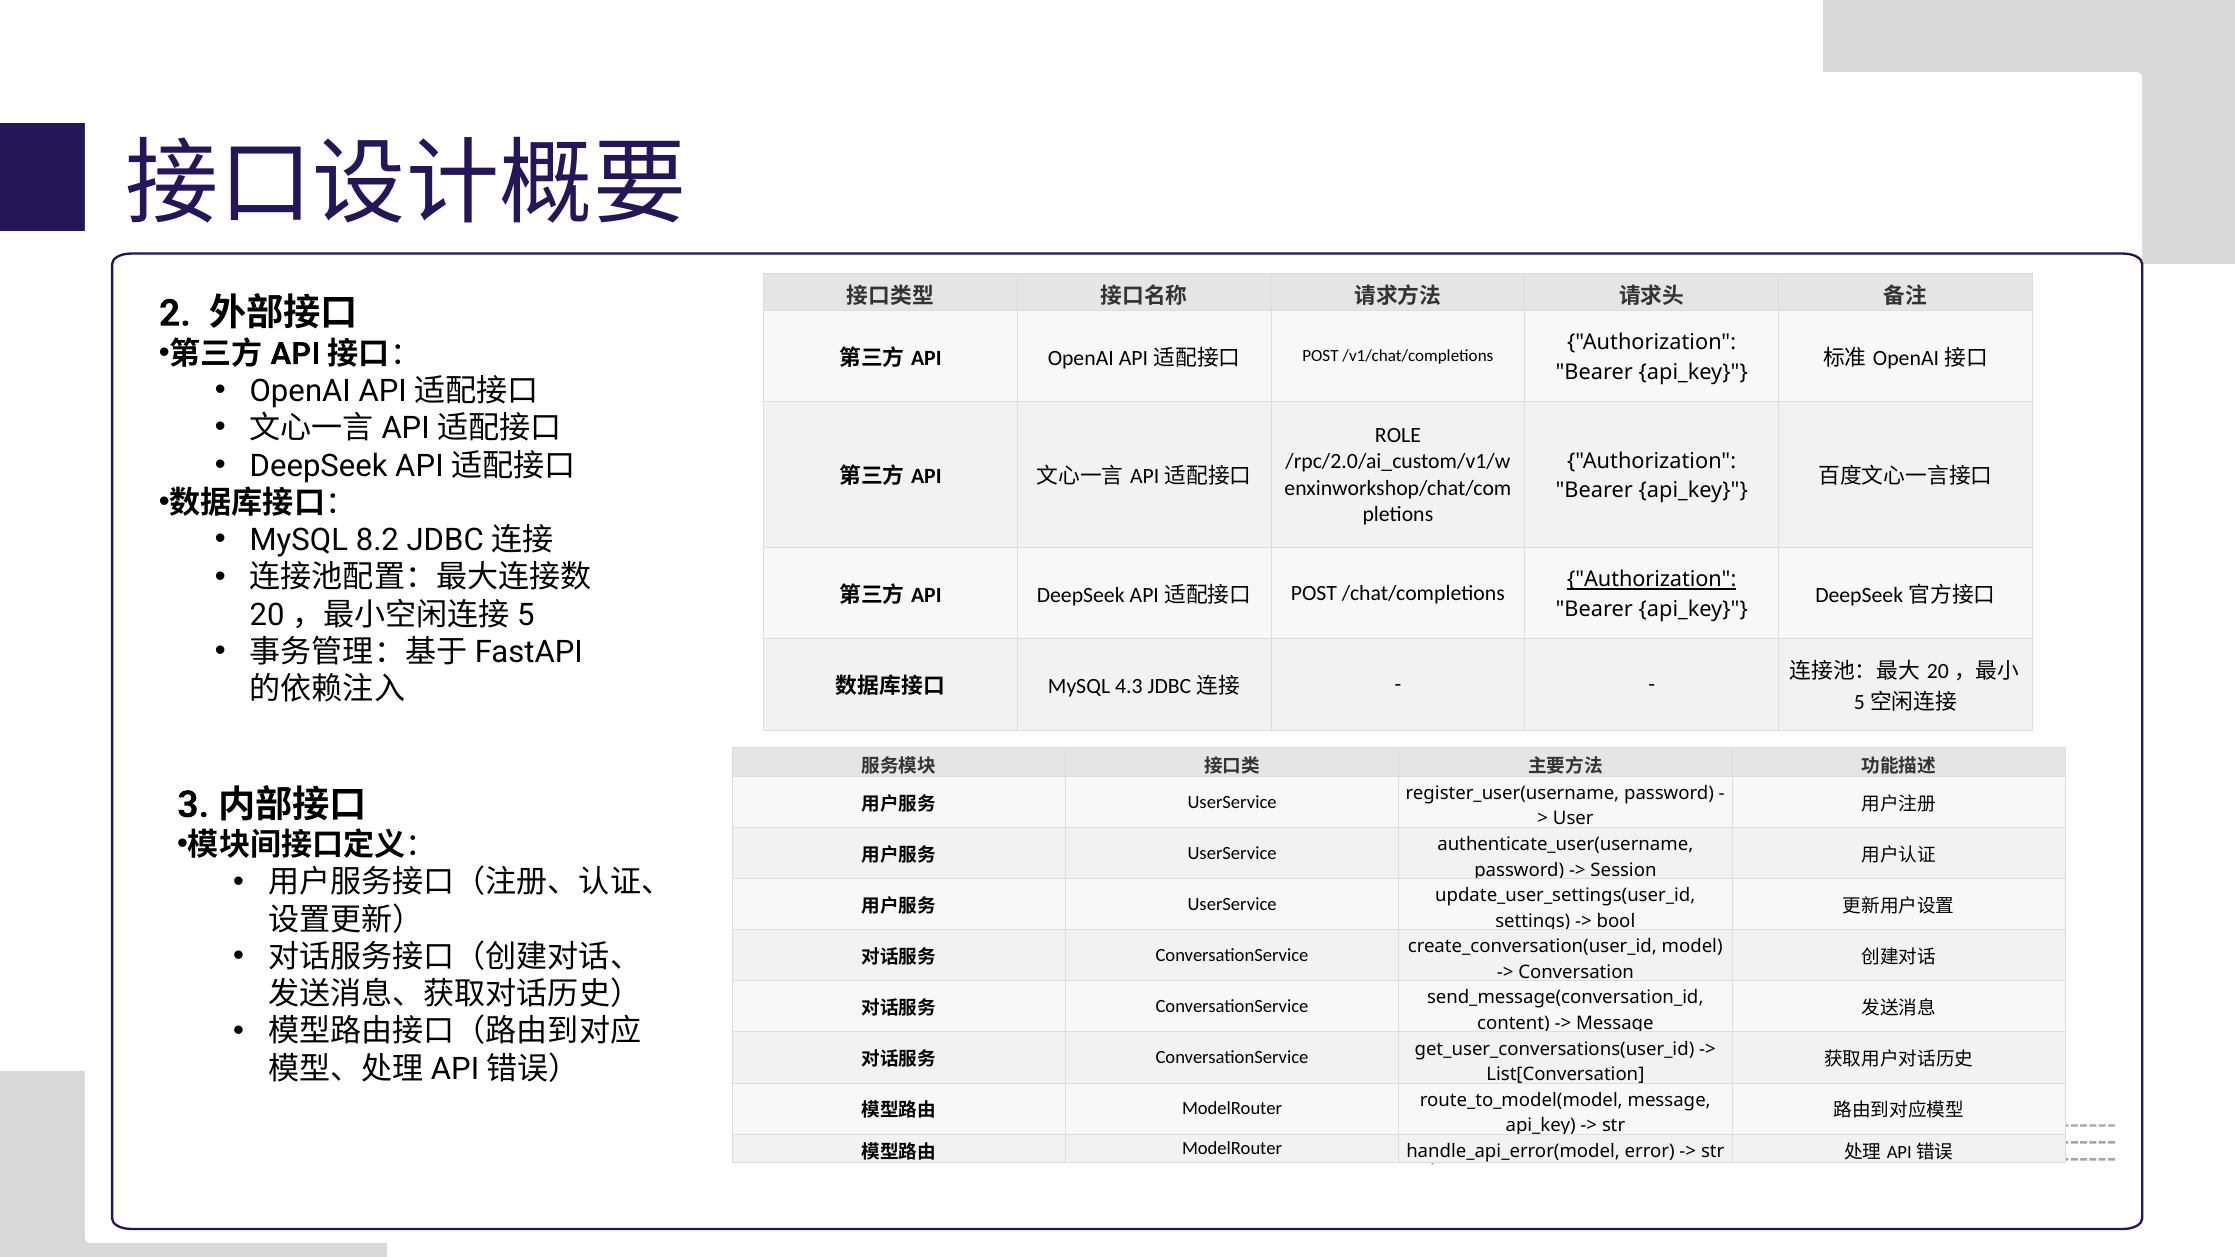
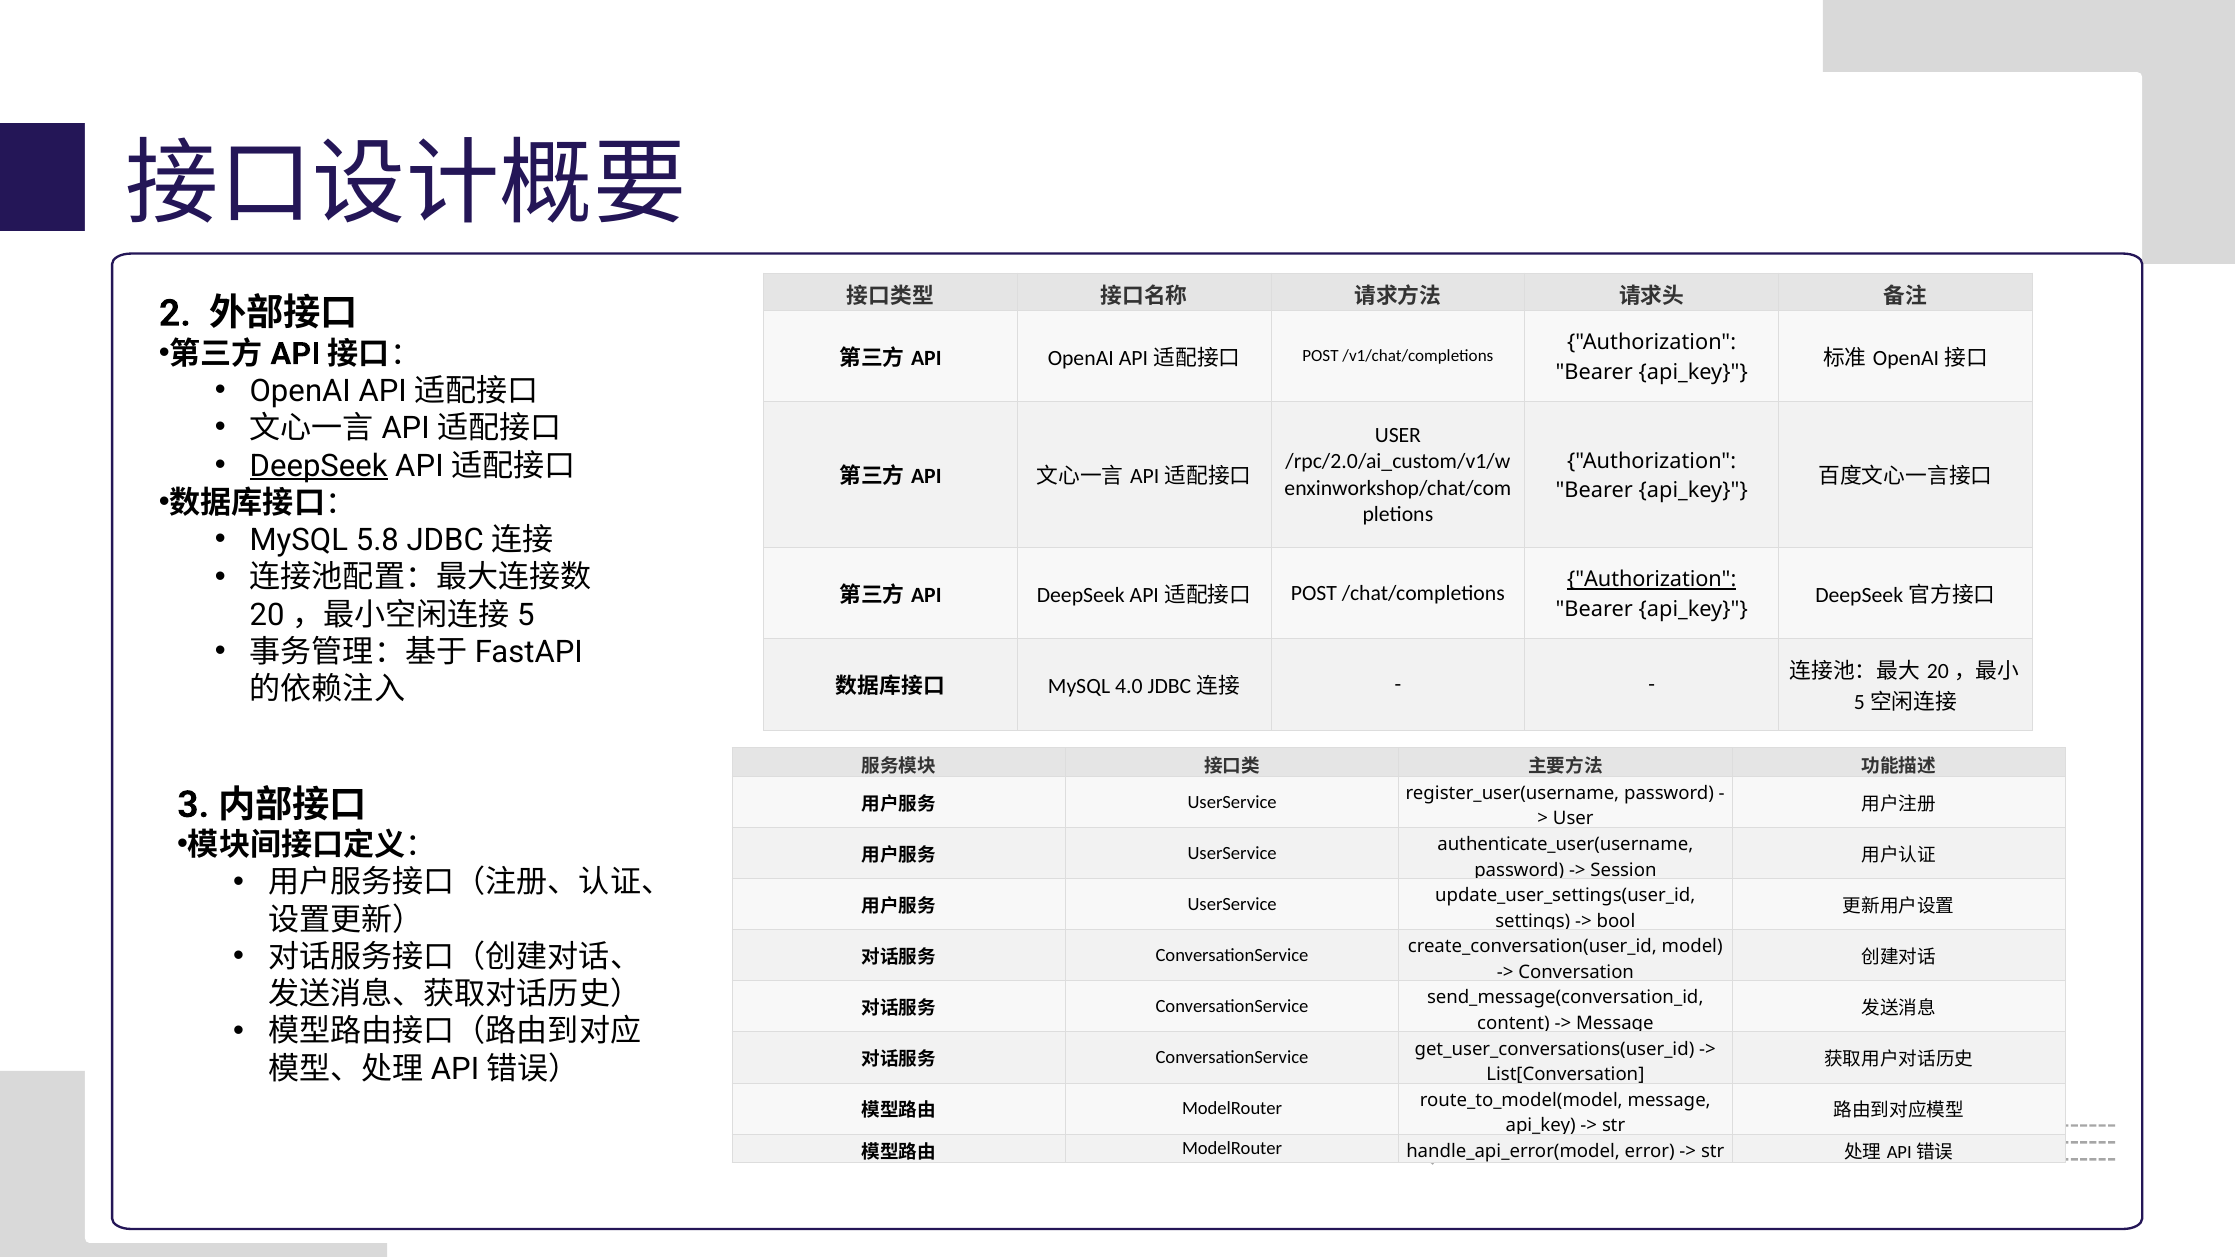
ROLE: ROLE -> USER (1398, 435)
DeepSeek underline: none -> present (319, 466)
8.2: 8.2 -> 5.8 (377, 540)
4.3: 4.3 -> 4.0 (1129, 687)
